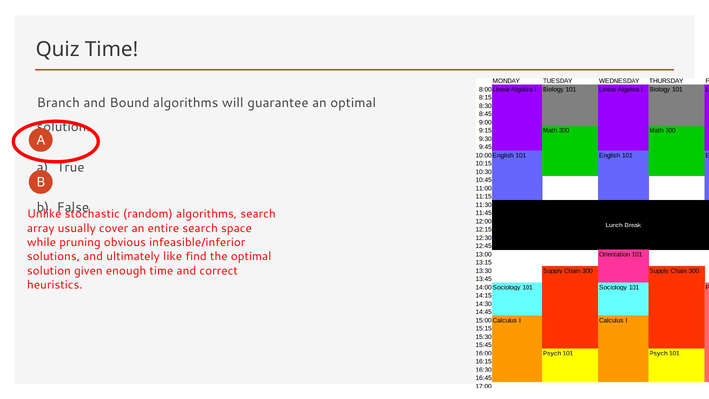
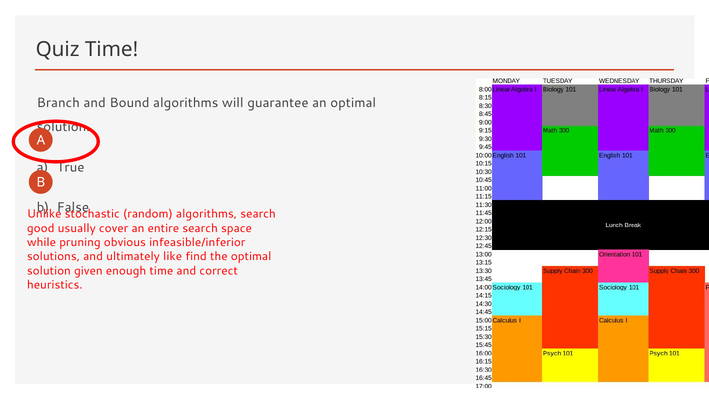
array: array -> good (41, 228)
